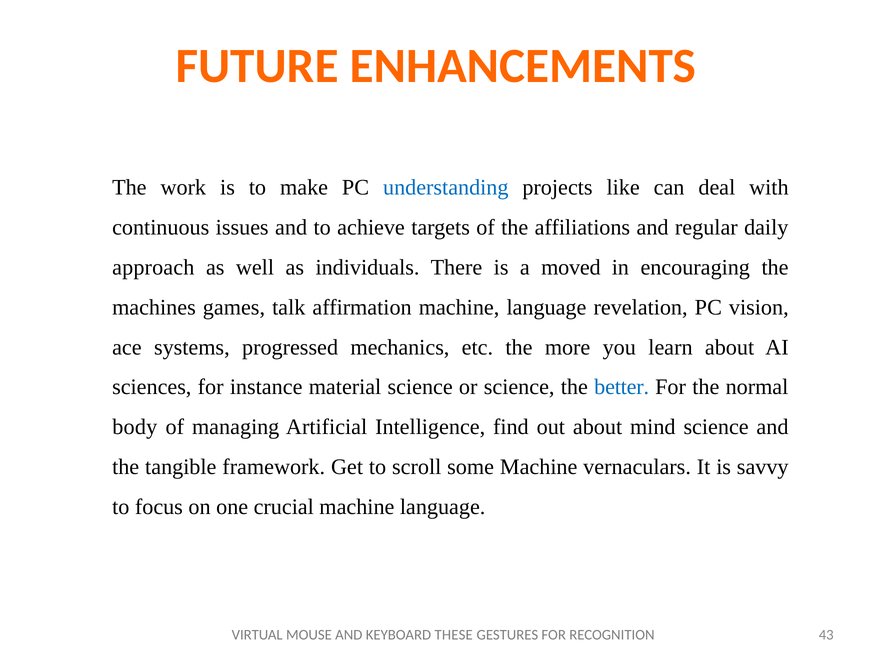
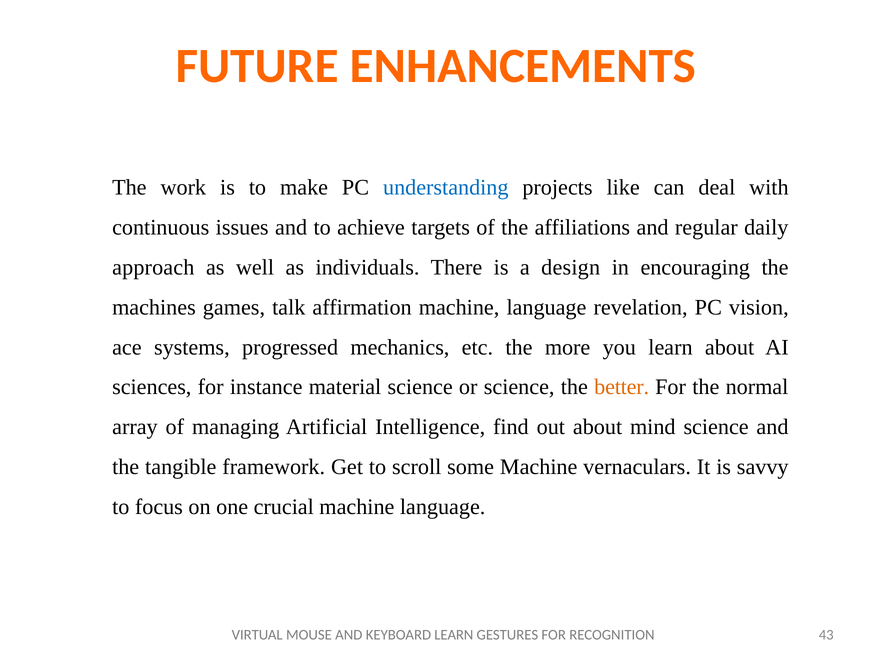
moved: moved -> design (571, 268)
better colour: blue -> orange (622, 387)
body: body -> array (135, 427)
KEYBOARD THESE: THESE -> LEARN (454, 635)
